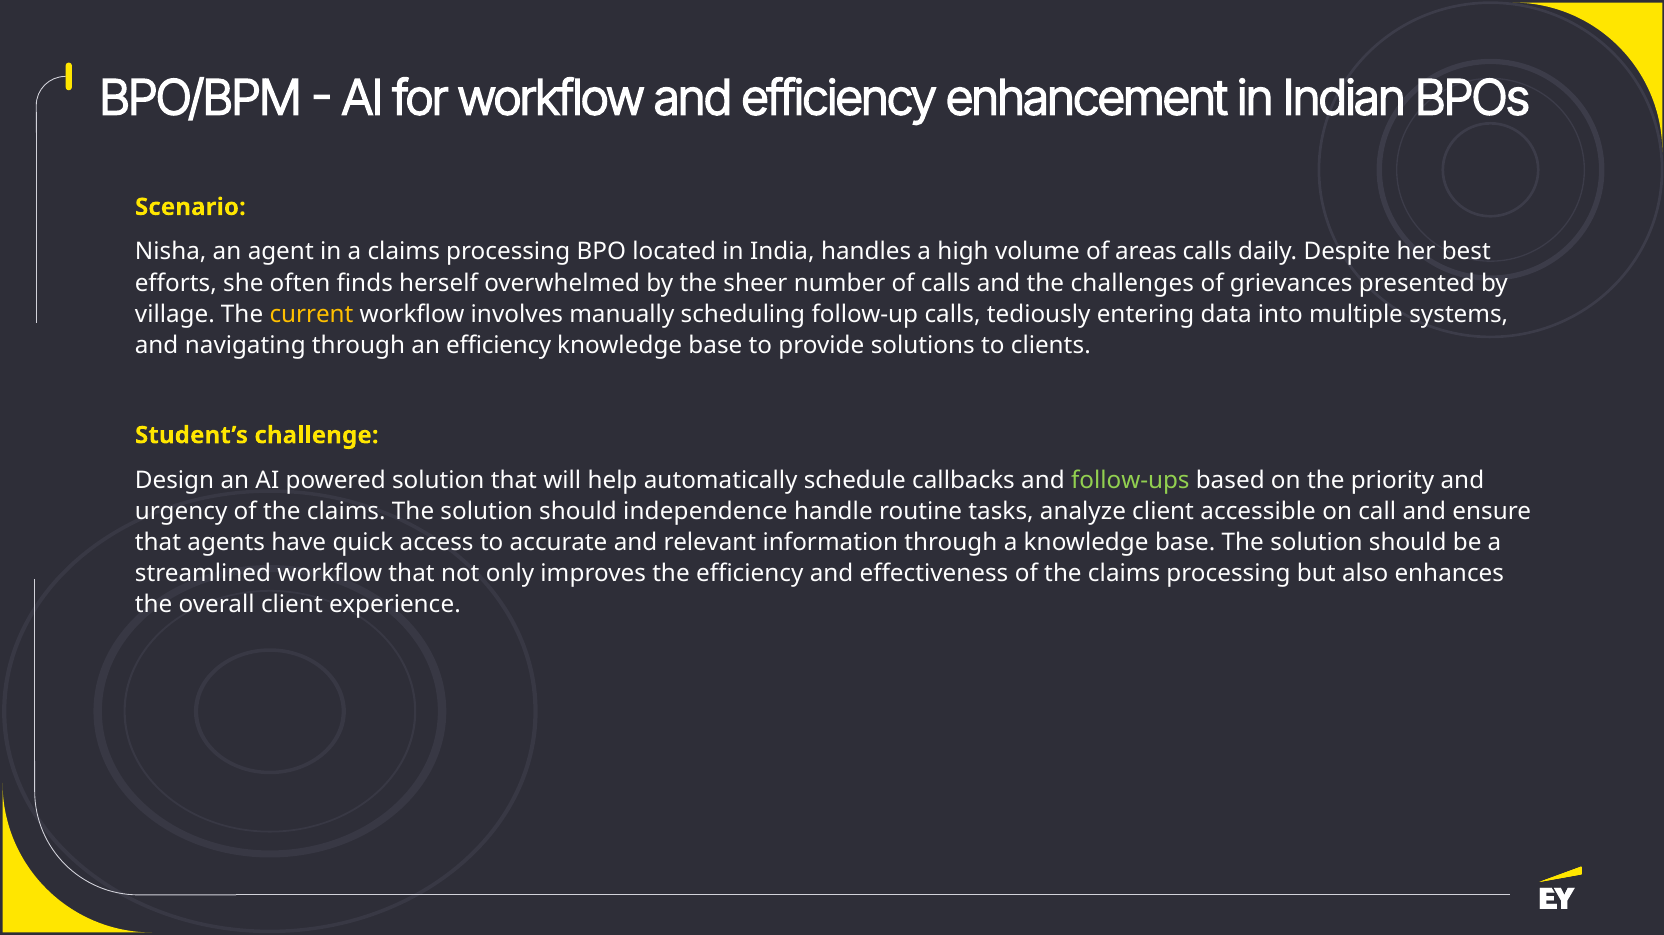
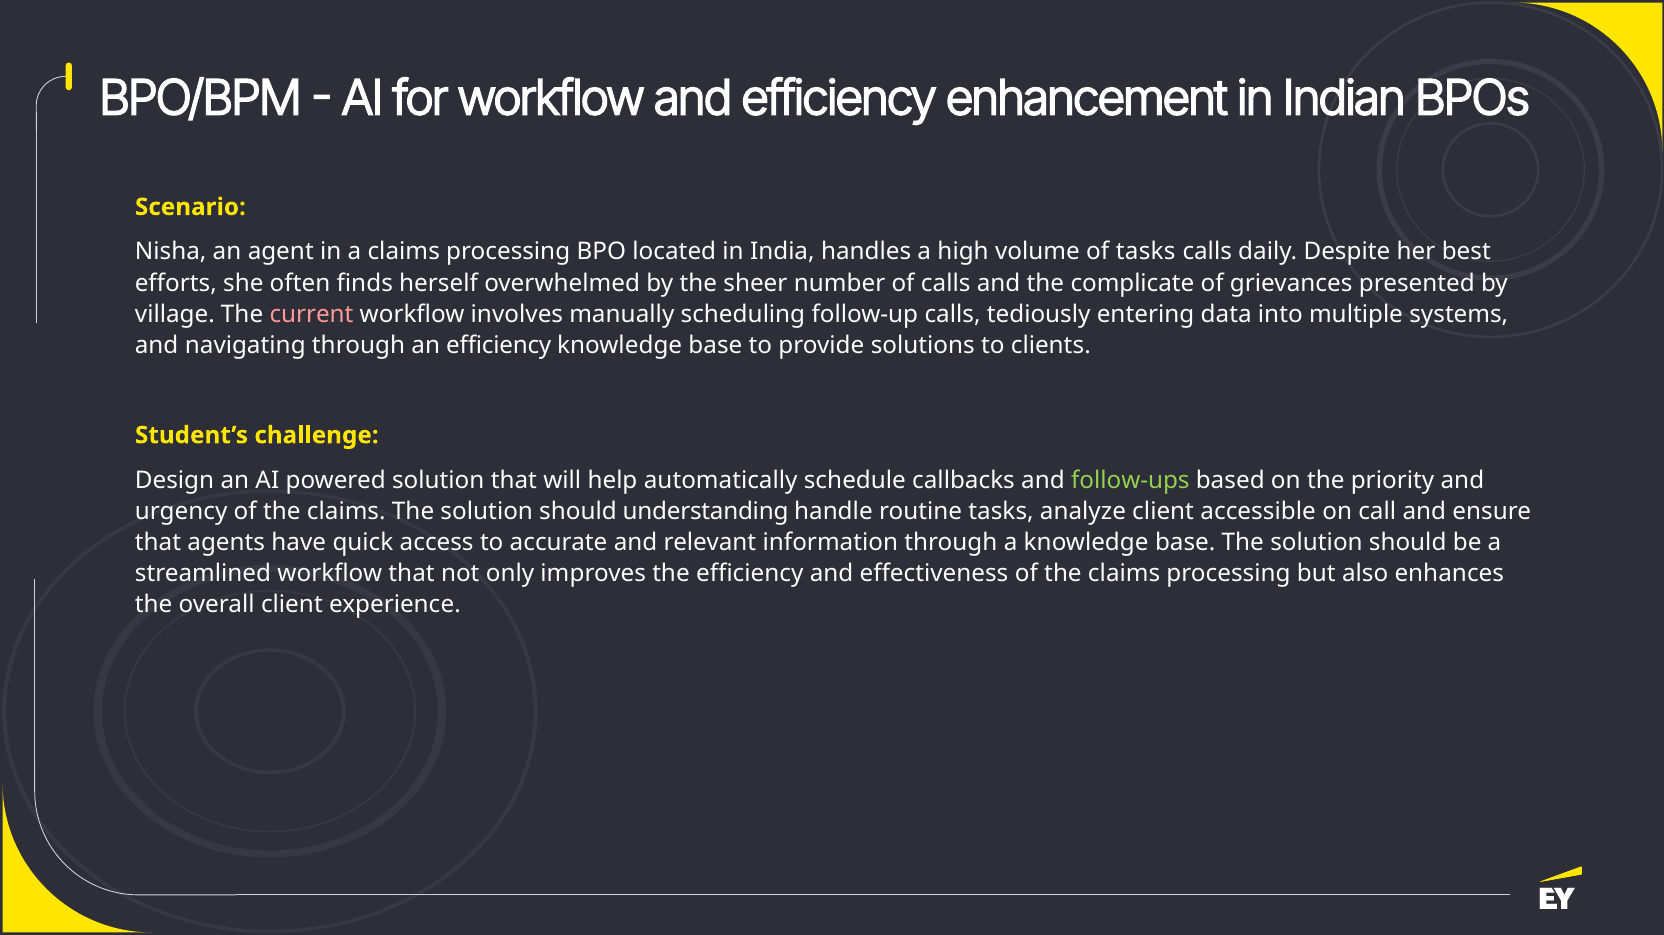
of areas: areas -> tasks (1146, 252)
challenges: challenges -> complicate (1132, 283)
current colour: yellow -> pink (311, 314)
independence: independence -> understanding (706, 512)
